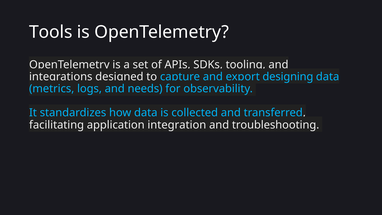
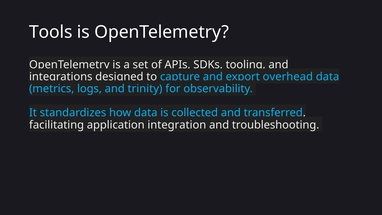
designing: designing -> overhead (288, 77)
needs: needs -> trinity (145, 89)
